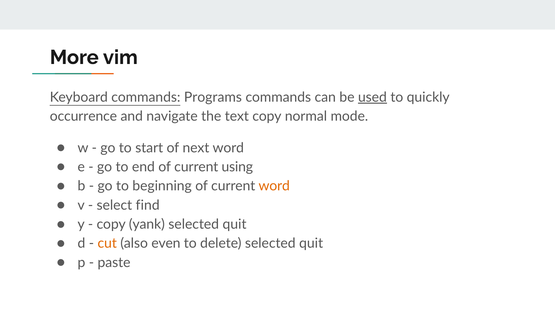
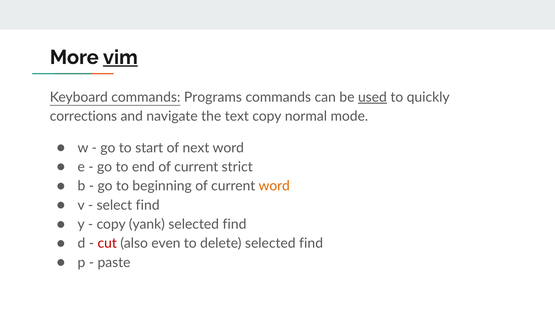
vim underline: none -> present (120, 57)
occurrence: occurrence -> corrections (83, 116)
using: using -> strict (237, 167)
yank selected quit: quit -> find (235, 224)
cut colour: orange -> red (107, 244)
delete selected quit: quit -> find (311, 244)
